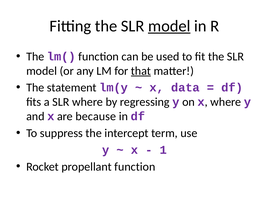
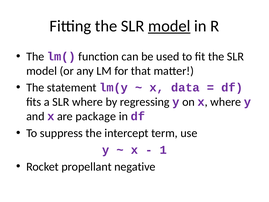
that underline: present -> none (141, 71)
because: because -> package (96, 116)
propellant function: function -> negative (135, 166)
